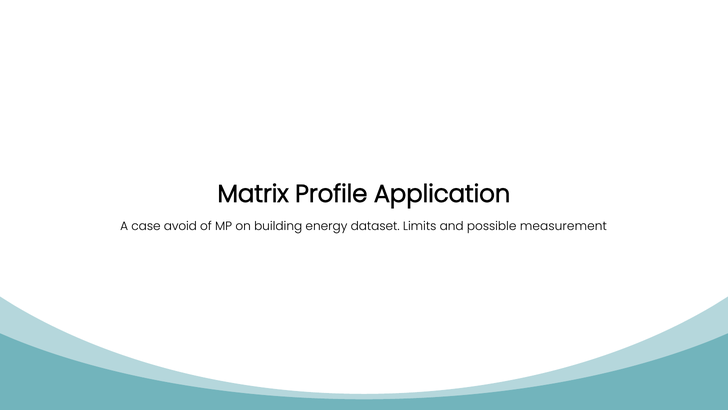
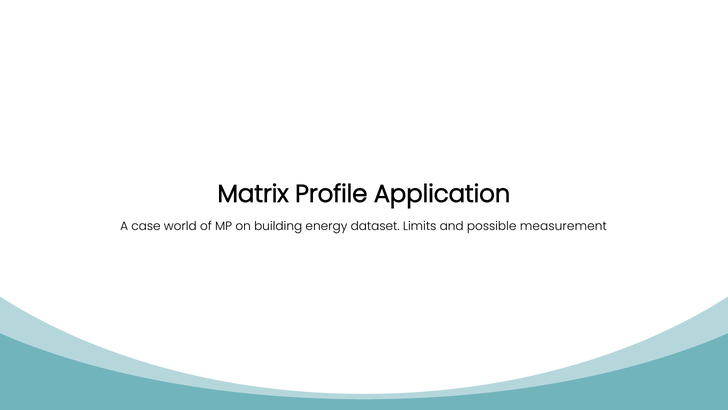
avoid: avoid -> world (180, 226)
